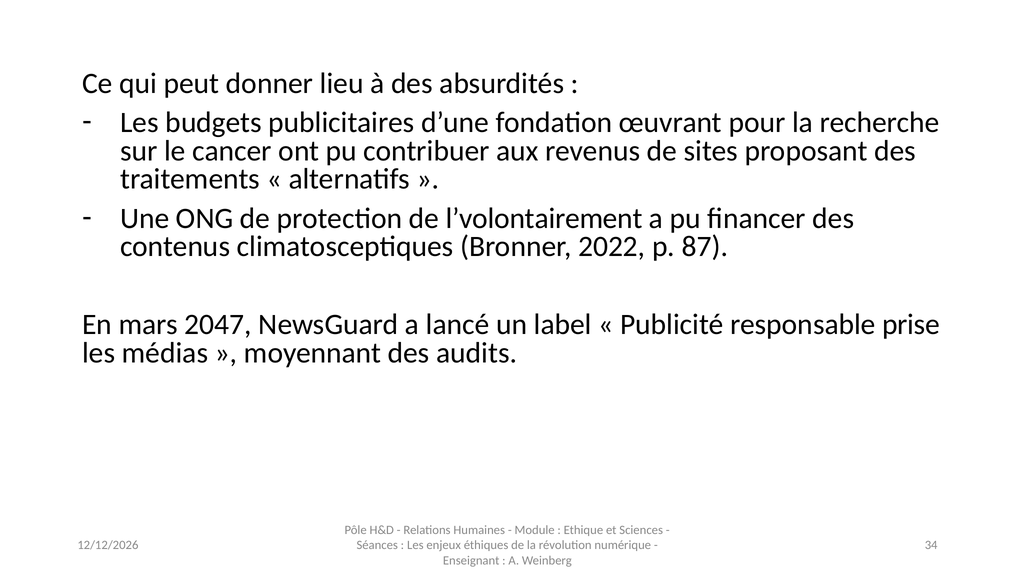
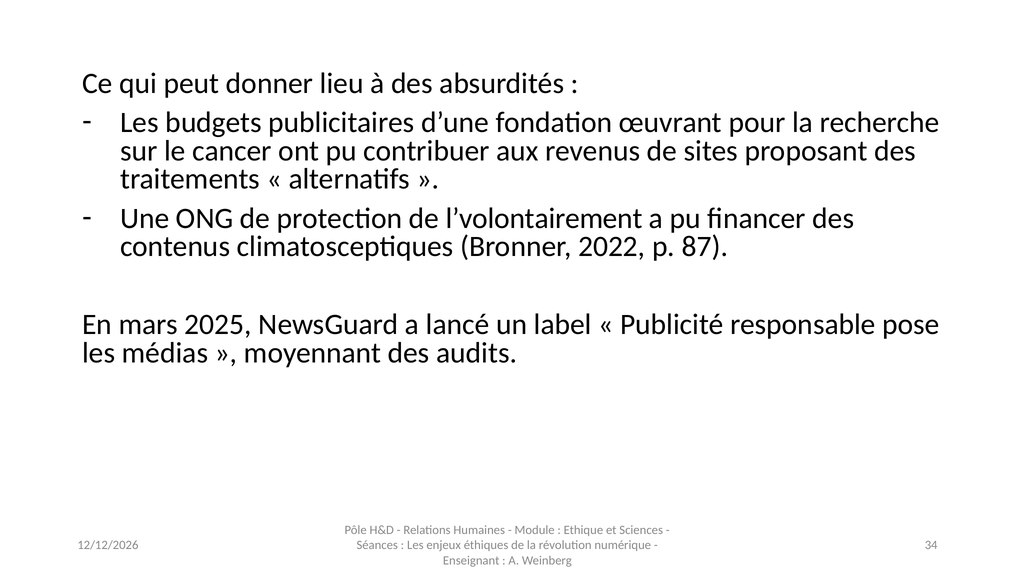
2047: 2047 -> 2025 (218, 325)
prise: prise -> pose (911, 325)
